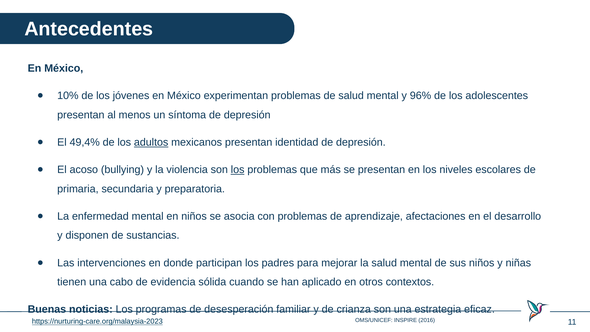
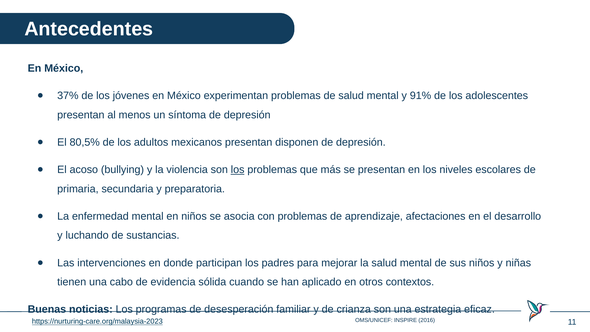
10%: 10% -> 37% (68, 96)
96%: 96% -> 91% (421, 96)
49,4%: 49,4% -> 80,5% (85, 142)
adultos underline: present -> none (151, 142)
identidad: identidad -> disponen (297, 142)
disponen: disponen -> luchando (87, 235)
